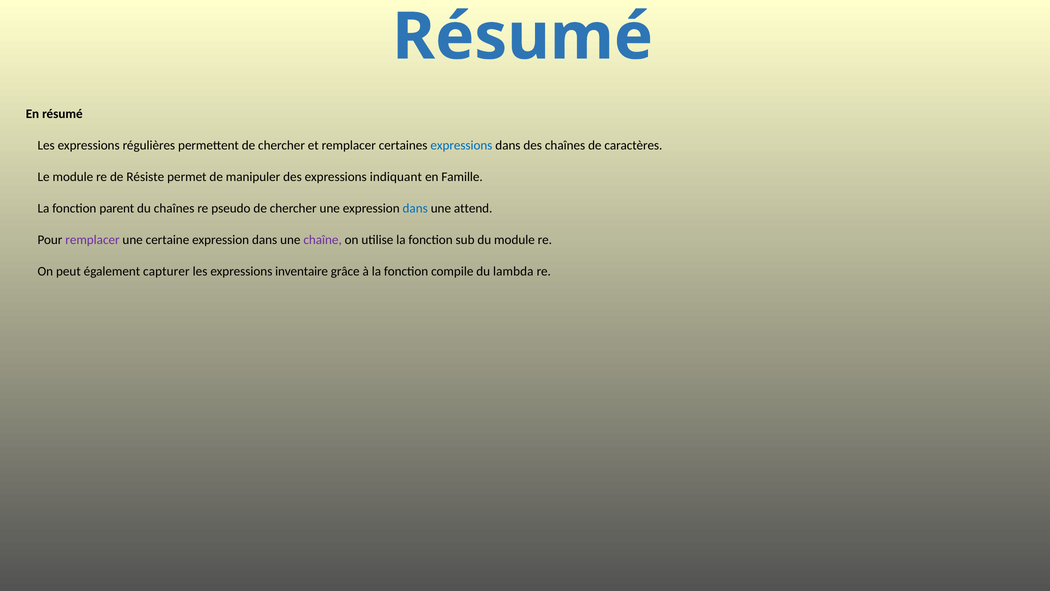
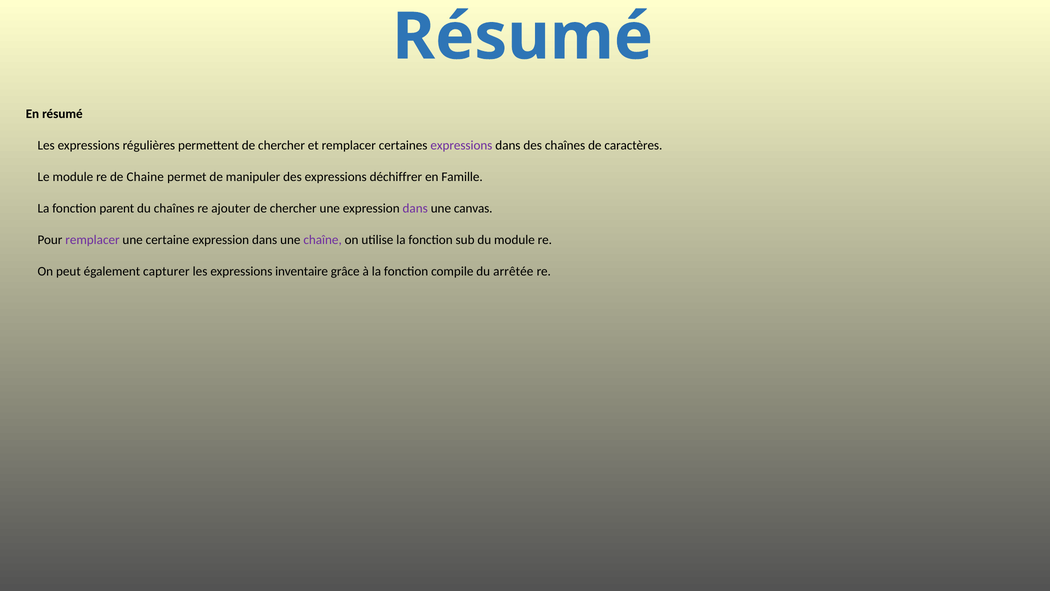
expressions colour: blue -> purple (461, 145)
Résiste: Résiste -> Chaine (145, 177)
indiquant: indiquant -> déchiffrer (396, 177)
pseudo: pseudo -> ajouter (231, 208)
dans colour: blue -> purple (415, 208)
attend: attend -> canvas (473, 208)
lambda: lambda -> arrêtée (513, 271)
